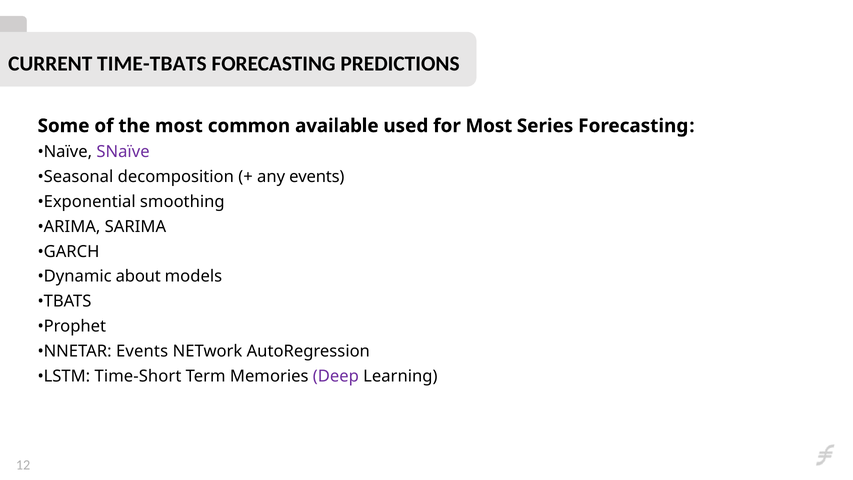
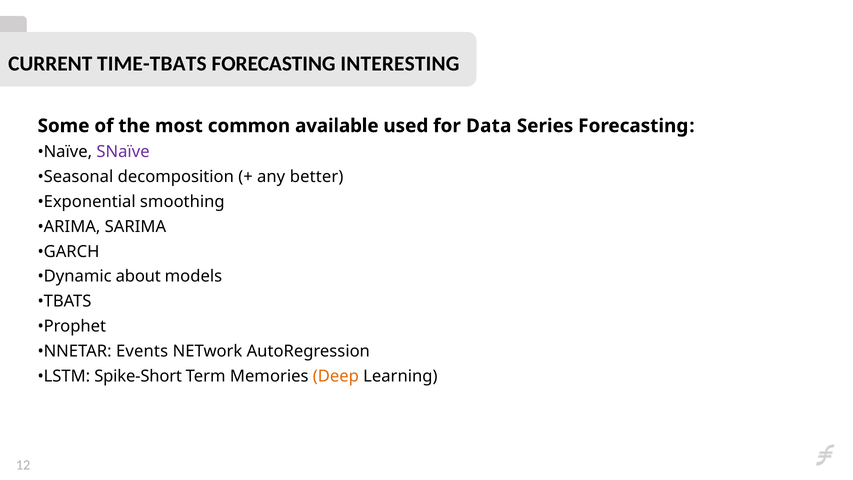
PREDICTIONS: PREDICTIONS -> INTERESTING (400, 64)
for Most: Most -> Data (489, 126)
any events: events -> better (317, 177)
Time-Short: Time-Short -> Spike-Short (138, 376)
Deep colour: purple -> orange (336, 376)
